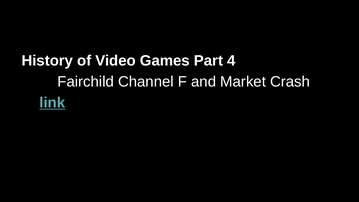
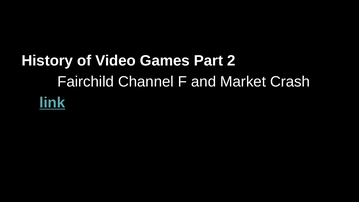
4: 4 -> 2 (231, 61)
